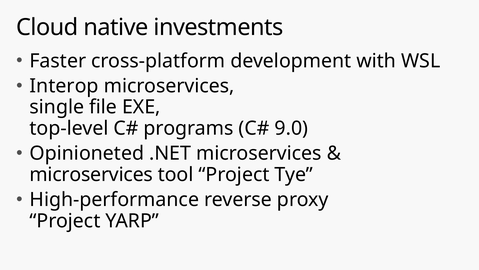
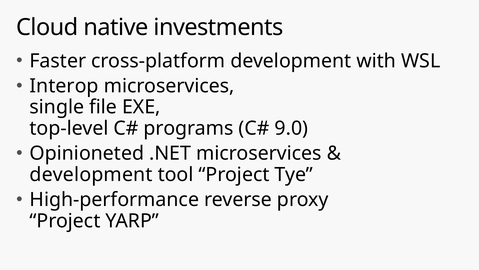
microservices: microservices -> development (91, 174)
